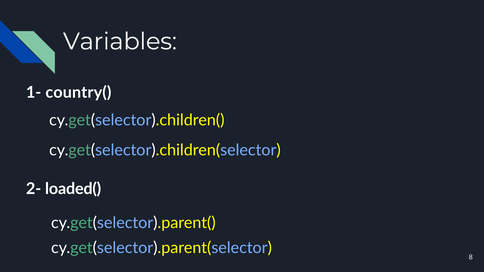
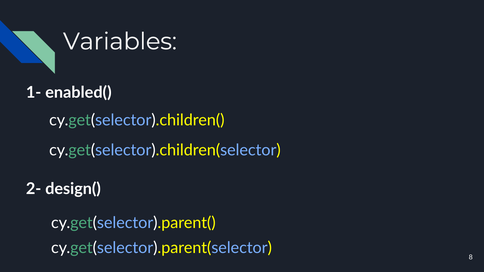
country(: country( -> enabled( (78, 93)
loaded(: loaded( -> design( (73, 189)
